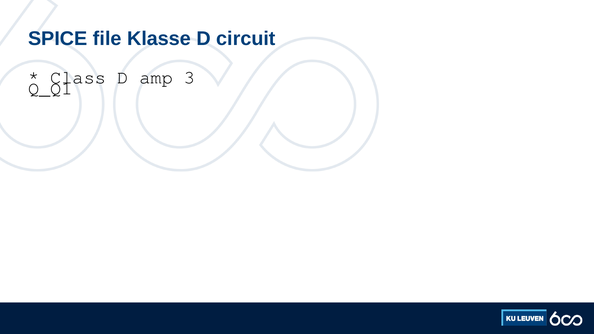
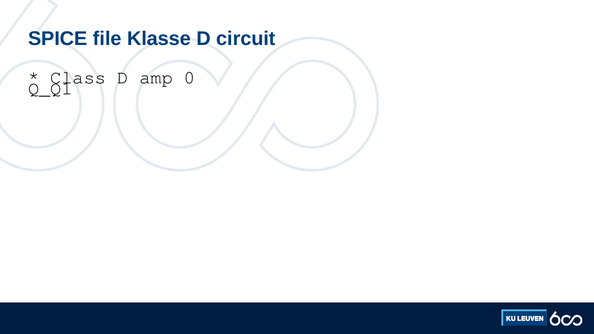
3: 3 -> 0 (190, 77)
